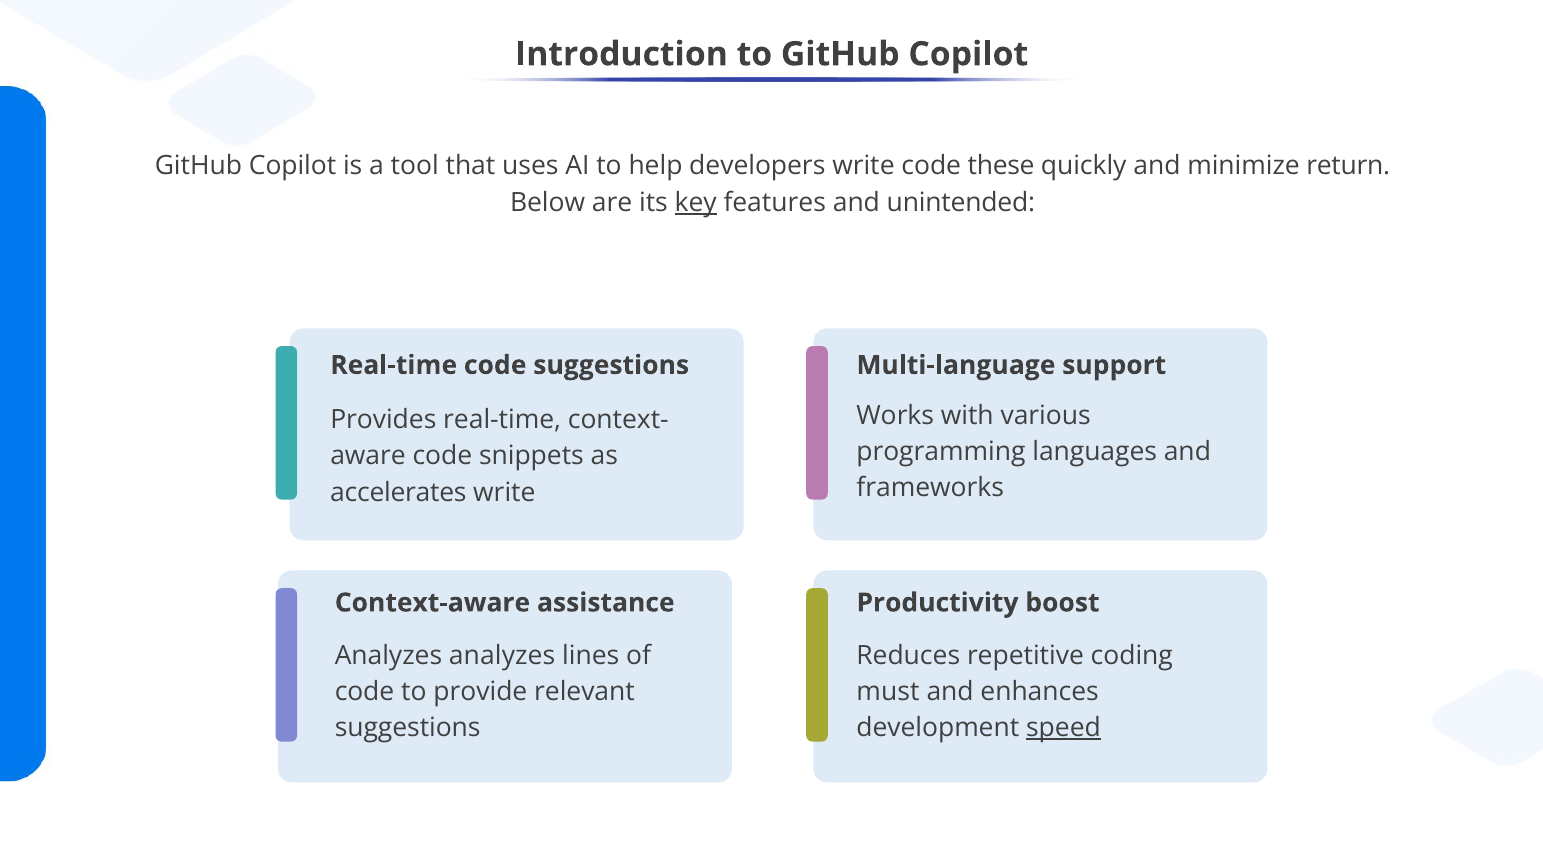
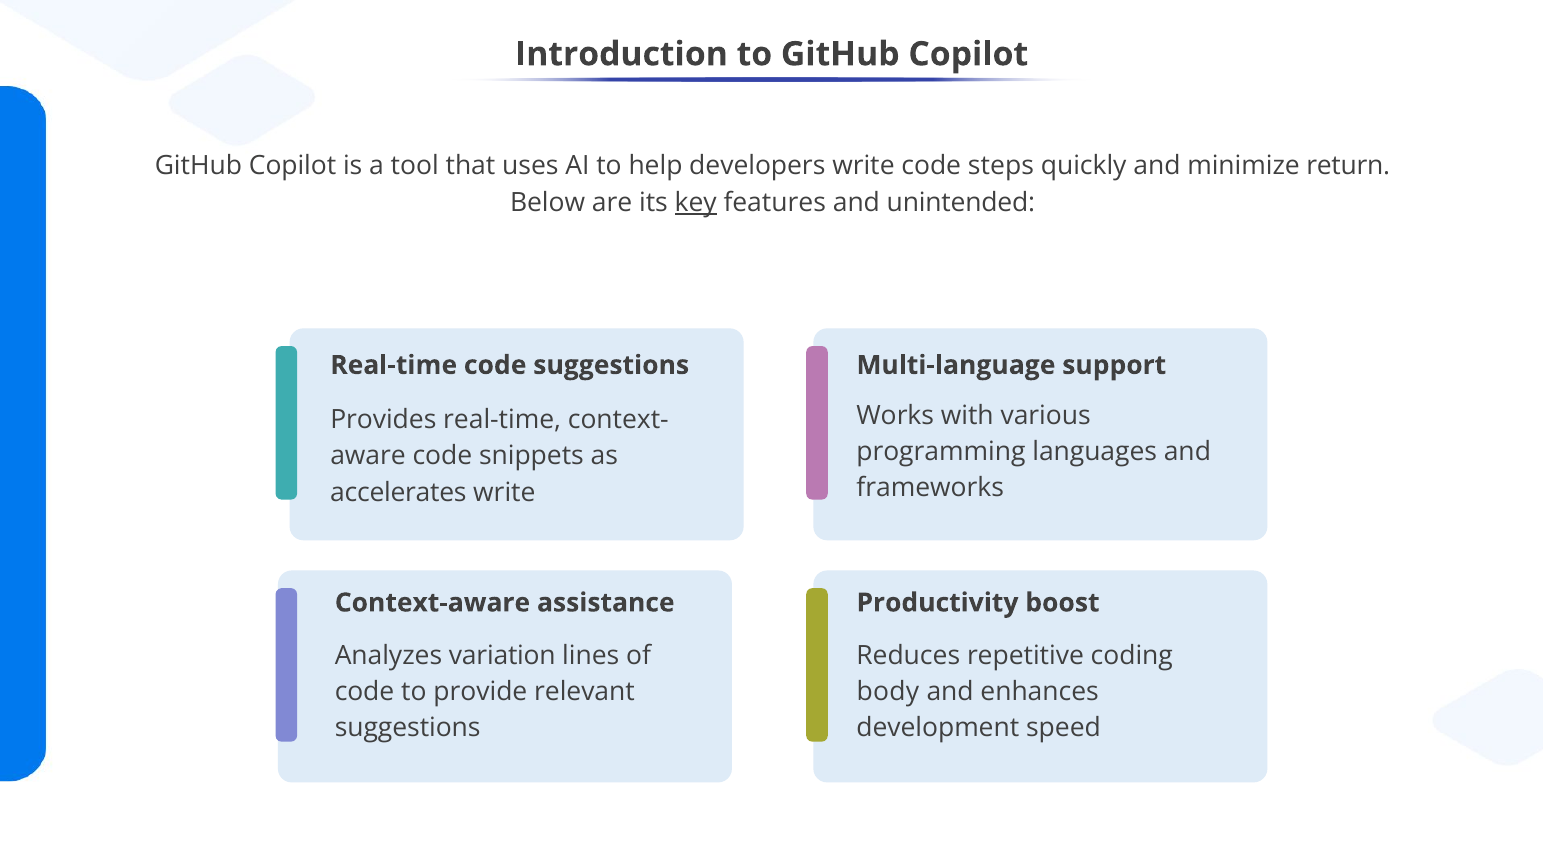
these: these -> steps (1001, 166)
Analyzes analyzes: analyzes -> variation (502, 655)
must: must -> body (888, 692)
speed underline: present -> none (1063, 728)
